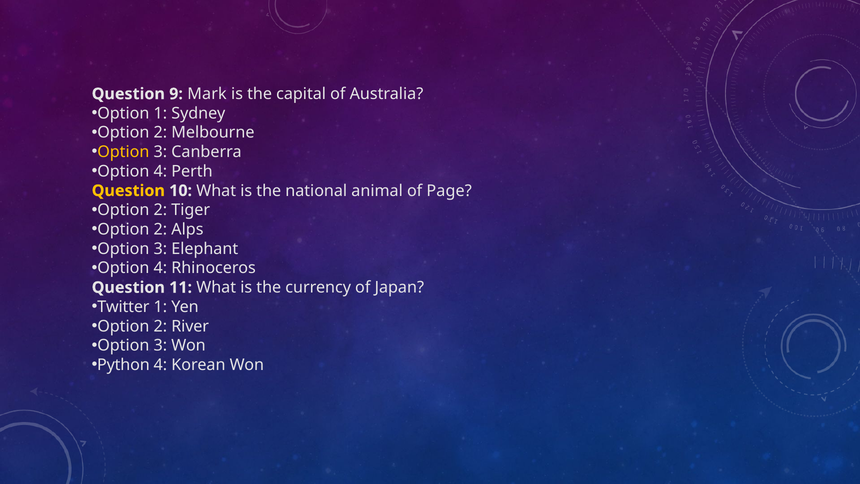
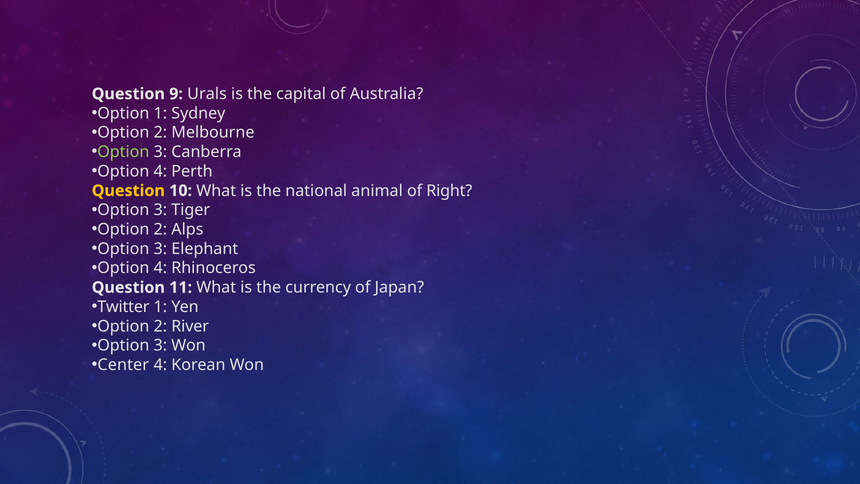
Mark: Mark -> Urals (207, 94)
Option colour: yellow -> light green (123, 152)
Page: Page -> Right (449, 191)
2: 2 -> 3 (160, 210)
Python: Python -> Center (123, 365)
